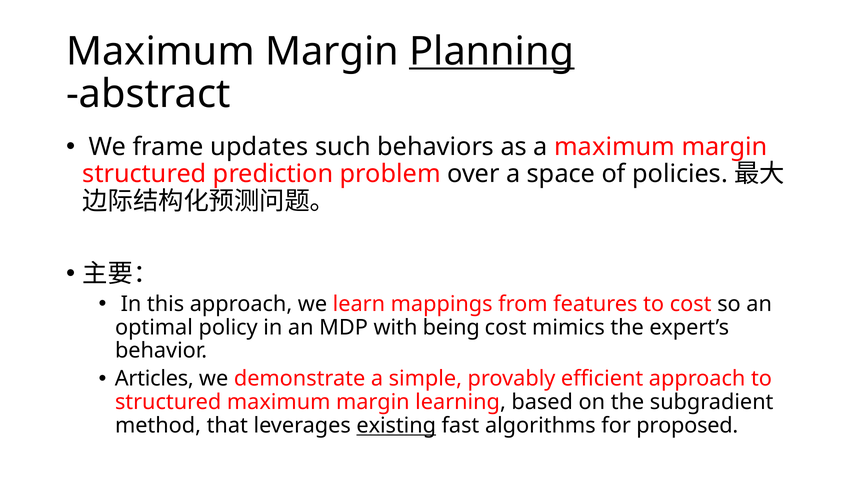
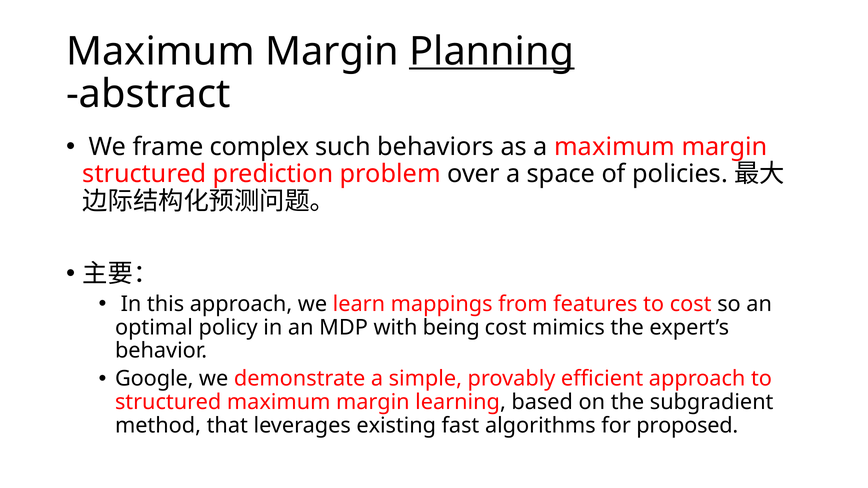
updates: updates -> complex (259, 147)
Articles: Articles -> Google (154, 379)
existing underline: present -> none (396, 426)
